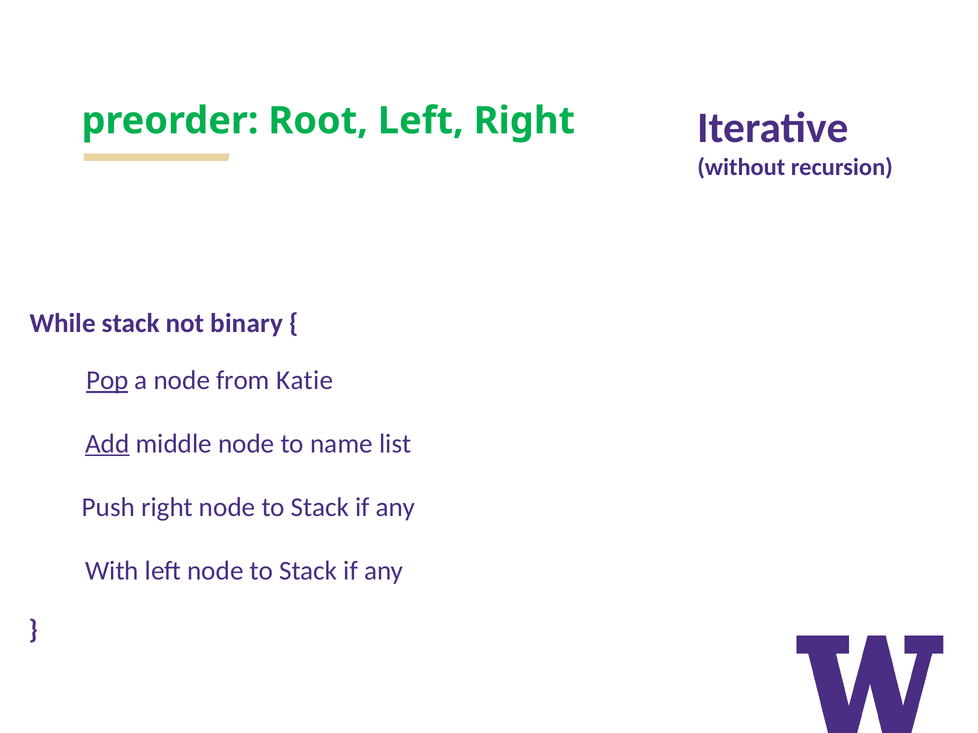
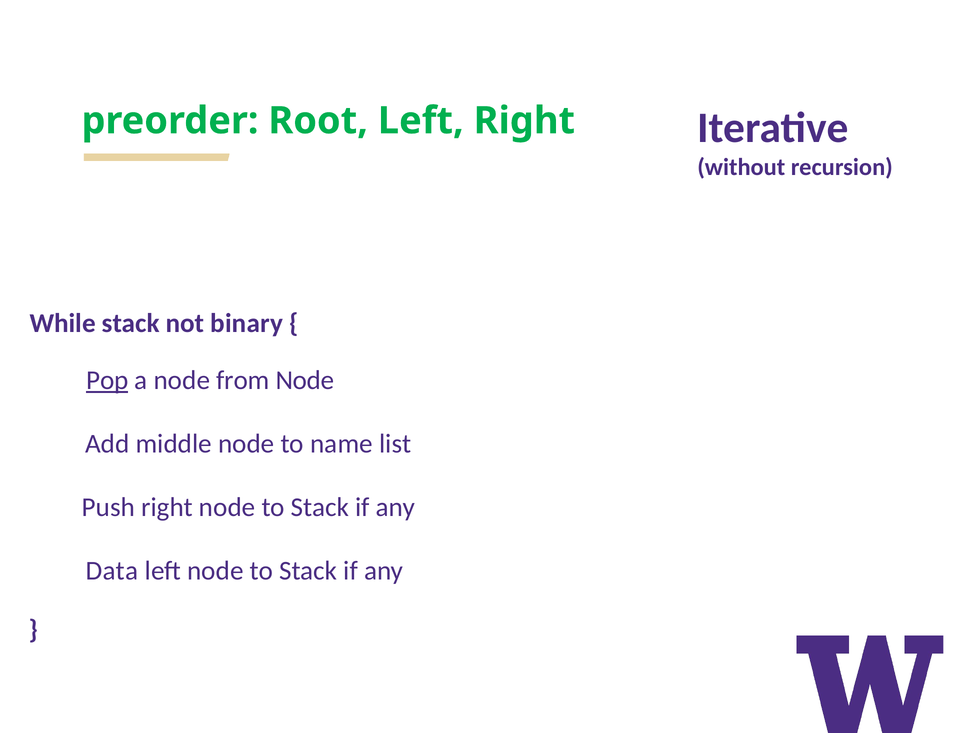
from Katie: Katie -> Node (305, 381)
Add underline: present -> none (107, 444)
With: With -> Data (112, 571)
